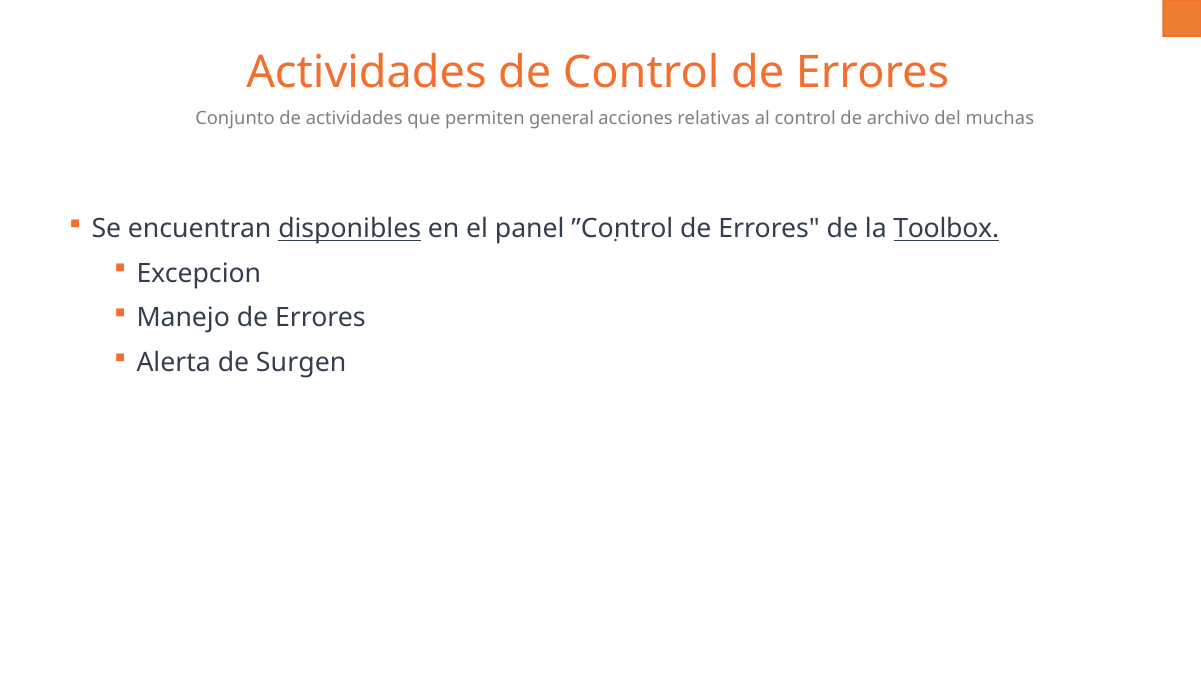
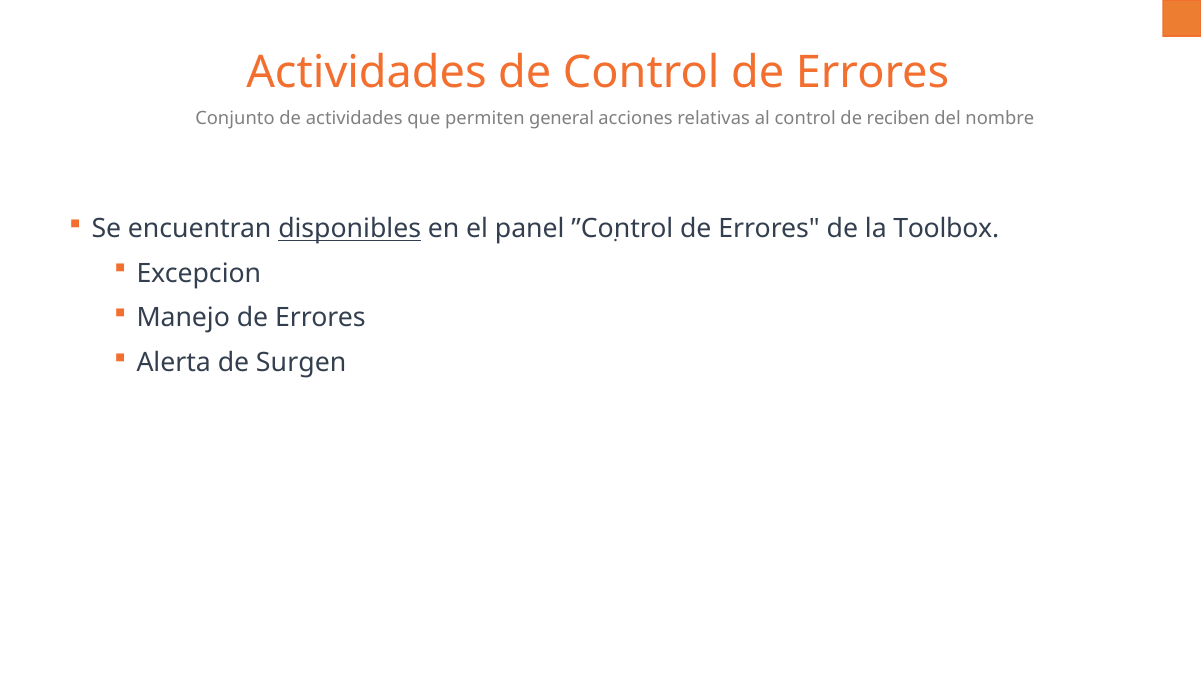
archivo: archivo -> reciben (898, 119)
muchas: muchas -> nombre (1000, 119)
Toolbox underline: present -> none (946, 229)
